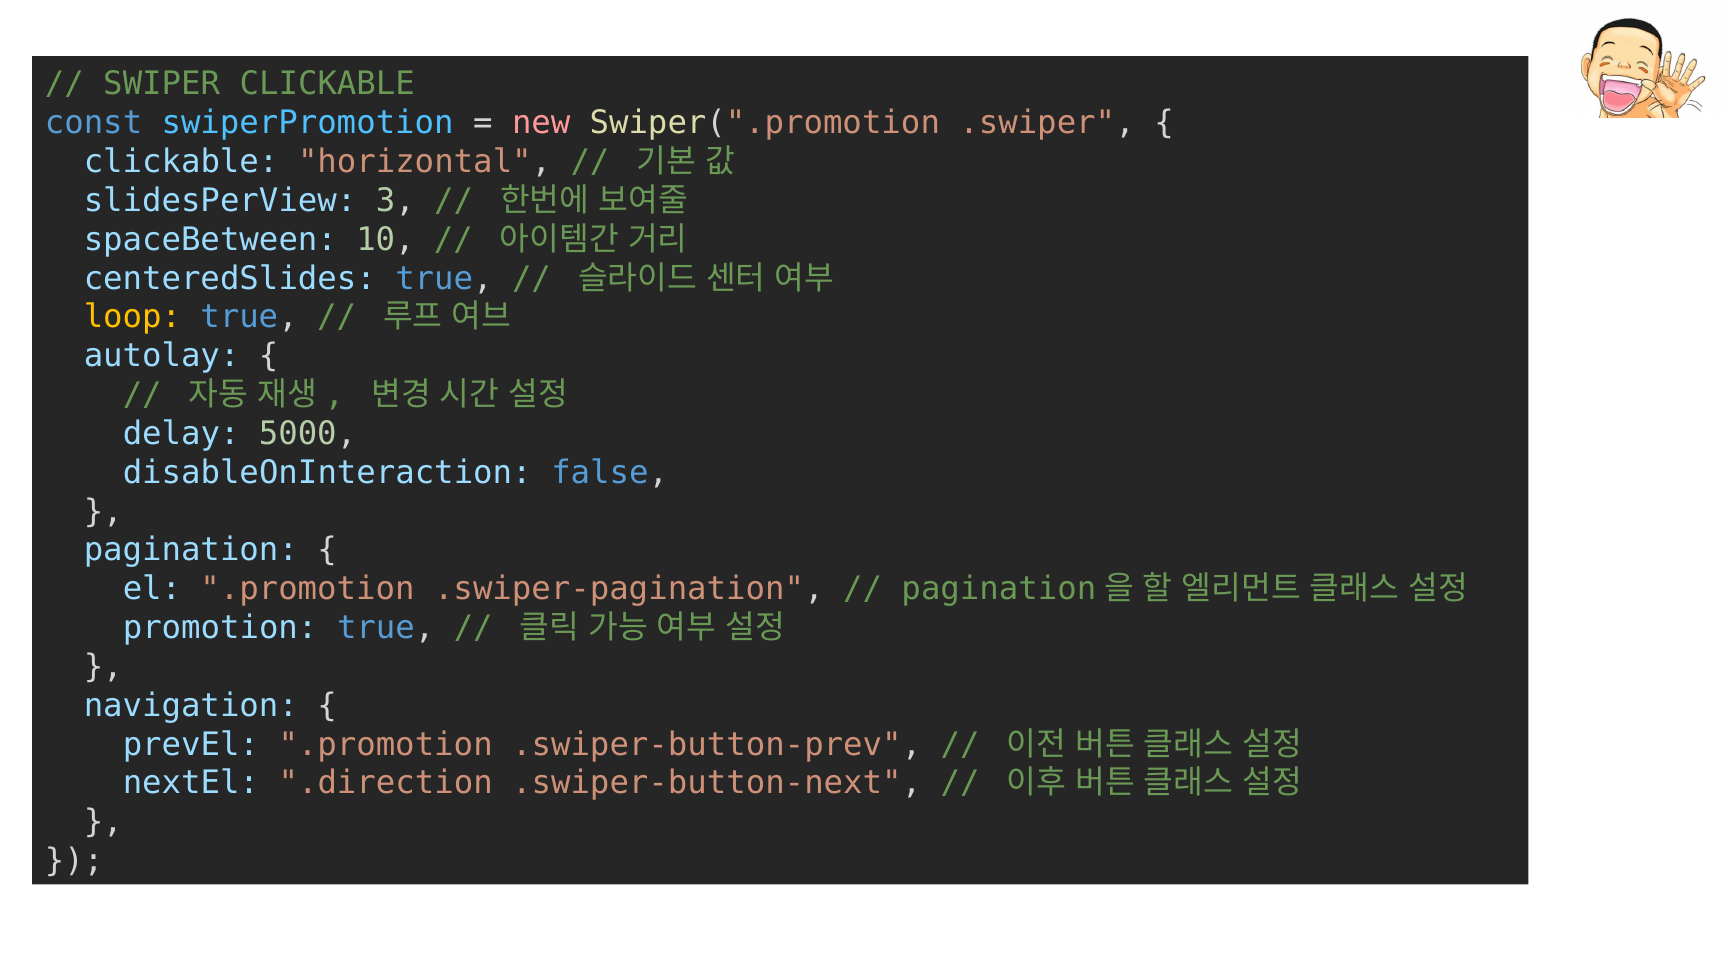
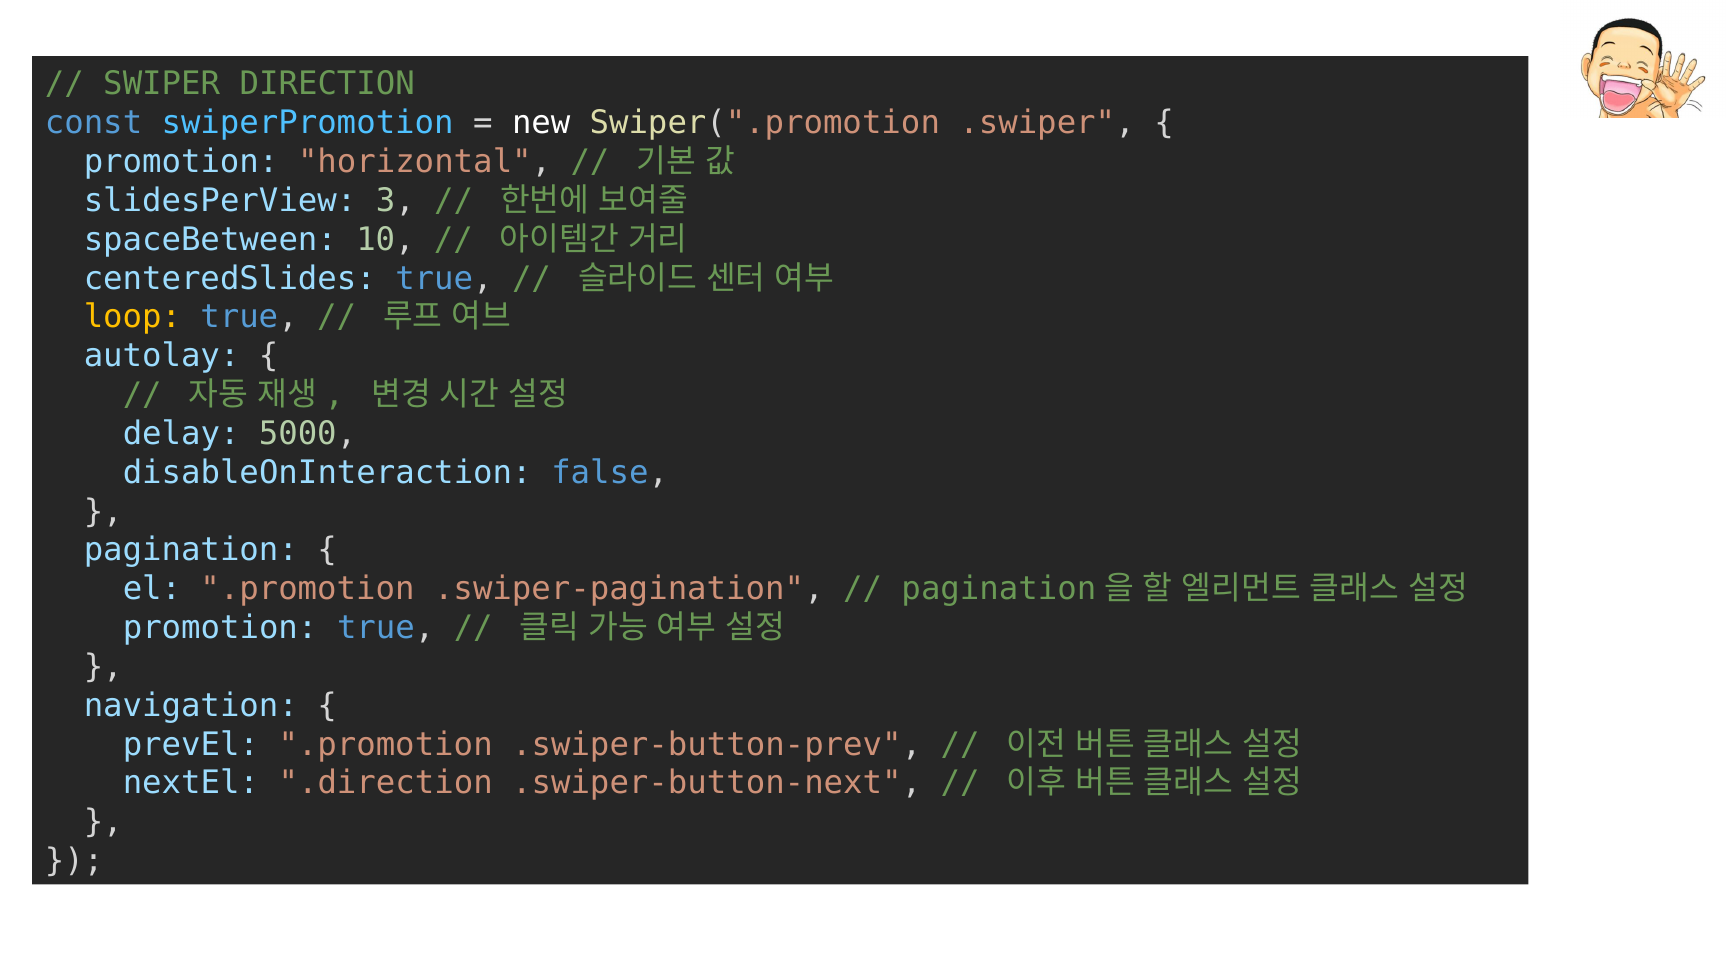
SWIPER CLICKABLE: CLICKABLE -> DIRECTION (327, 84)
new colour: pink -> white (541, 123)
clickable: clickable -> promotion (181, 162)
